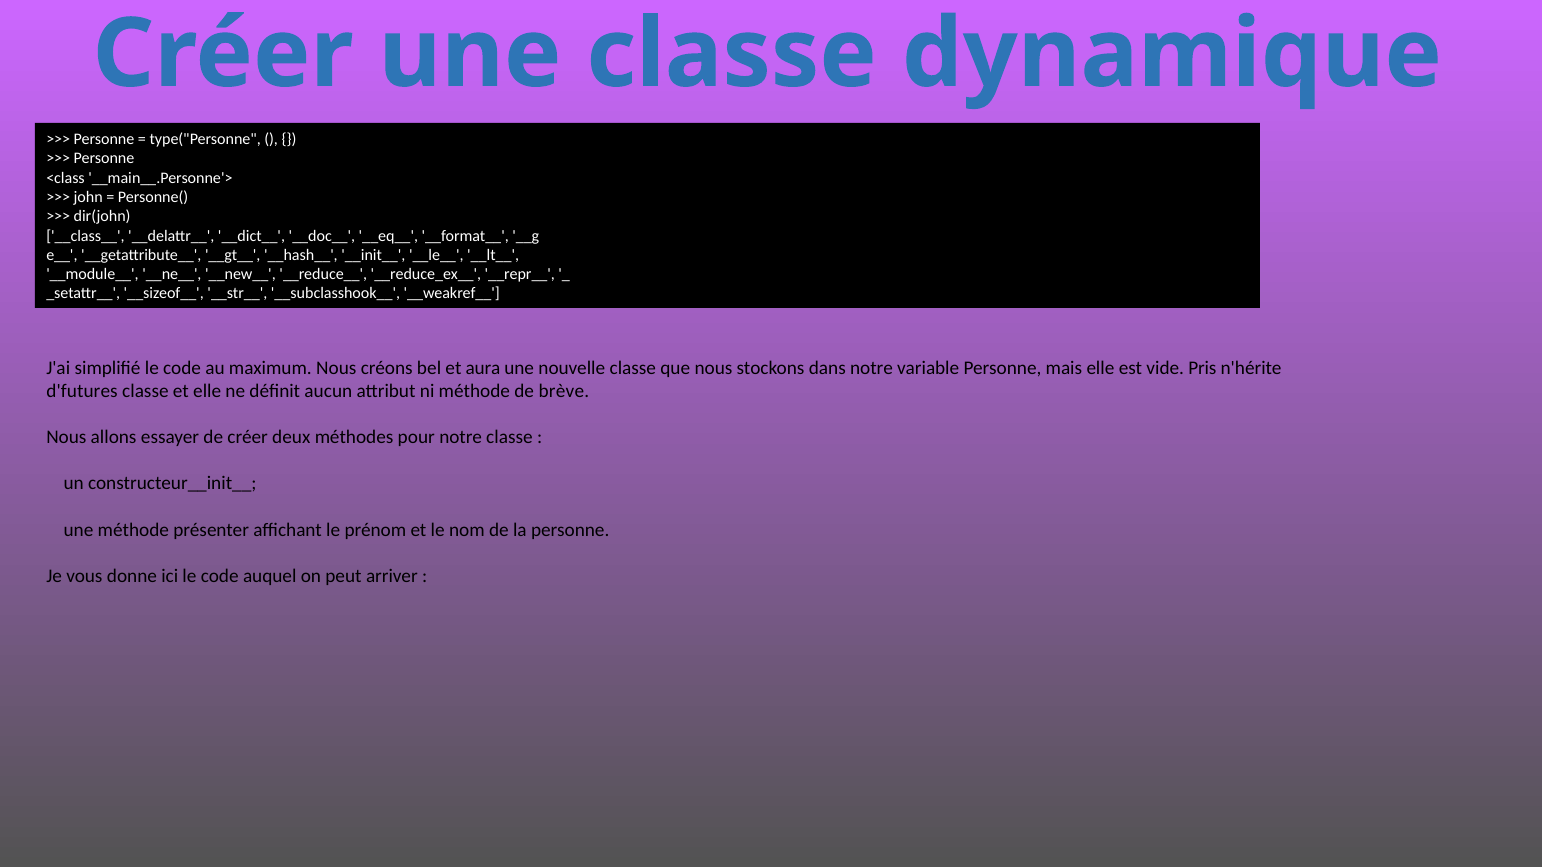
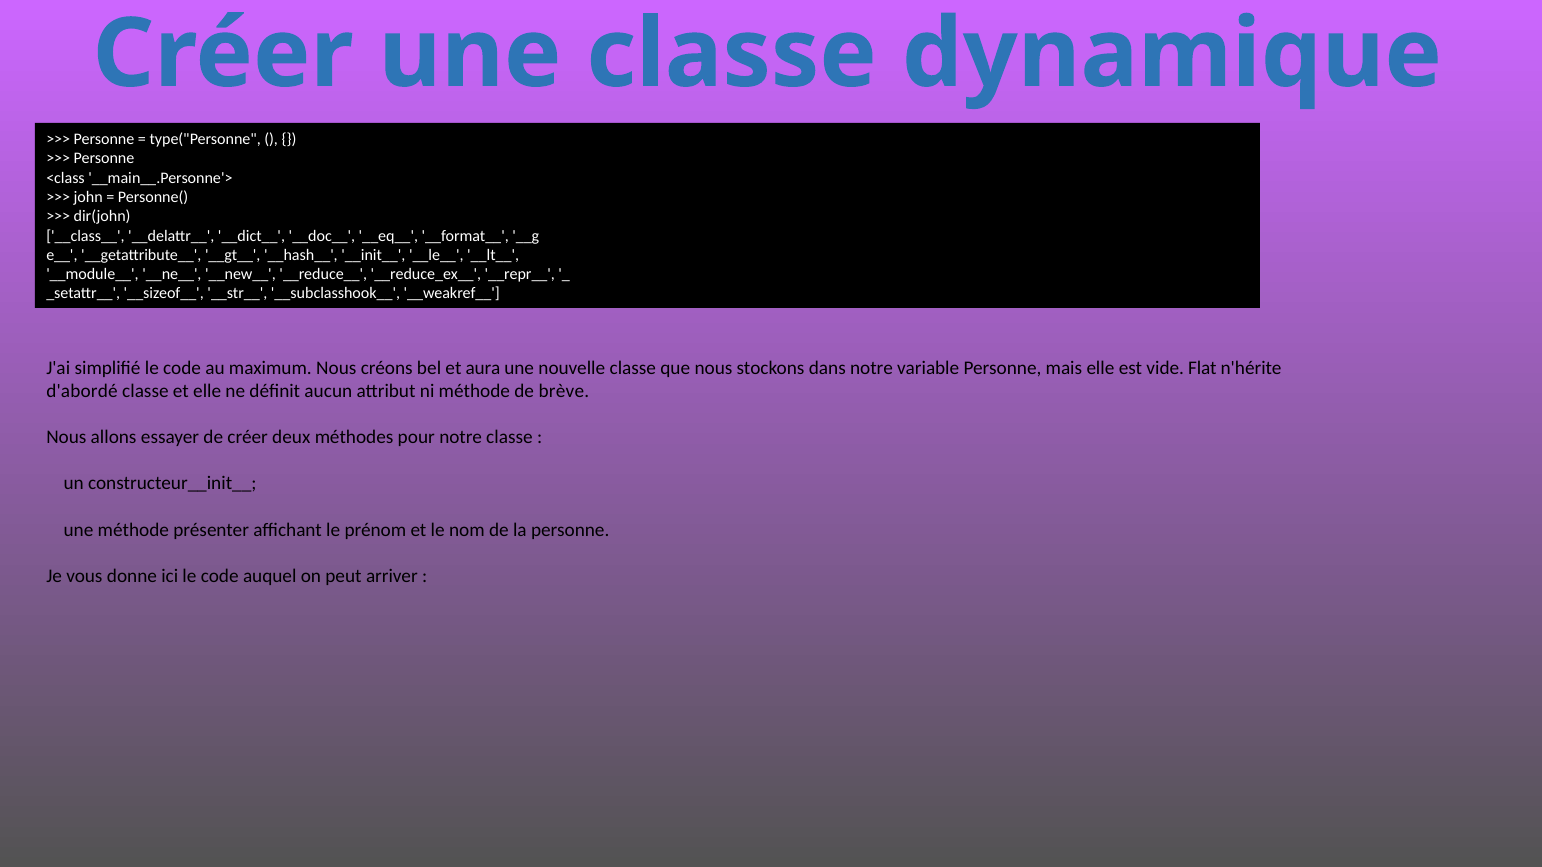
Pris: Pris -> Flat (1202, 368)
d'futures: d'futures -> d'abordé (82, 391)
